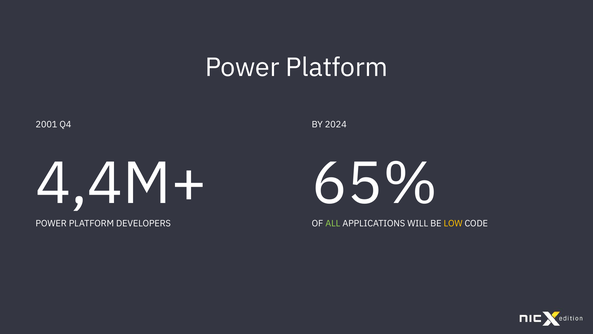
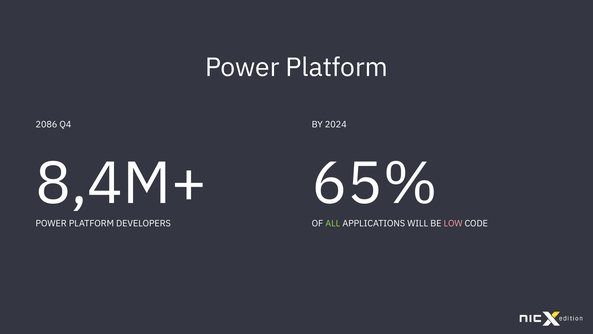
2001: 2001 -> 2086 (46, 124)
4,4M+: 4,4M+ -> 8,4M+ (121, 183)
LOW colour: yellow -> pink (453, 223)
